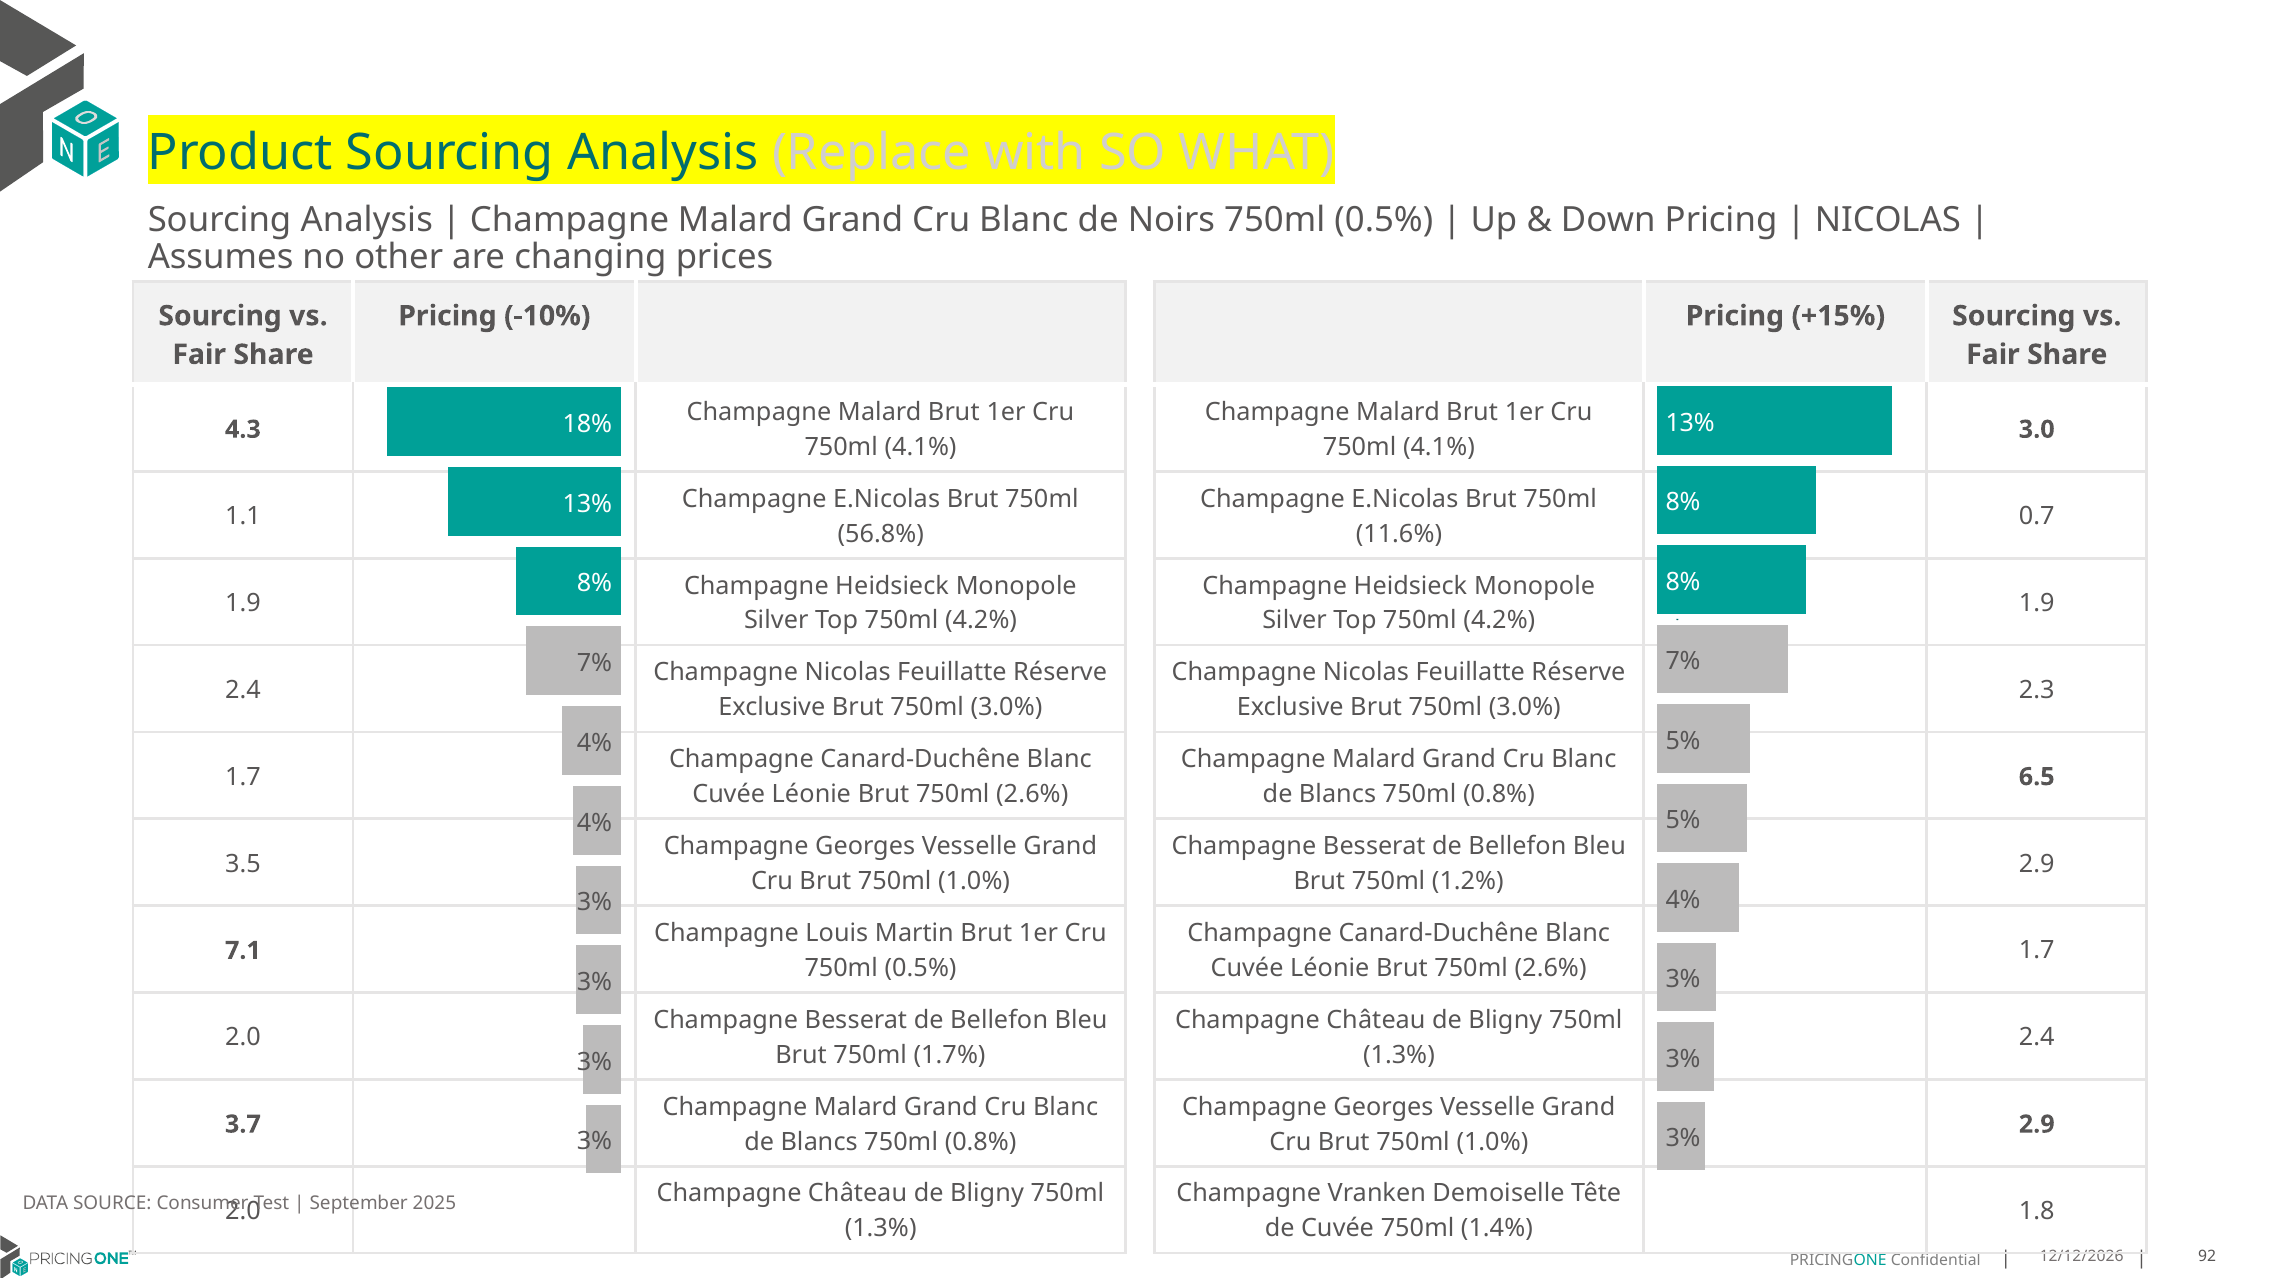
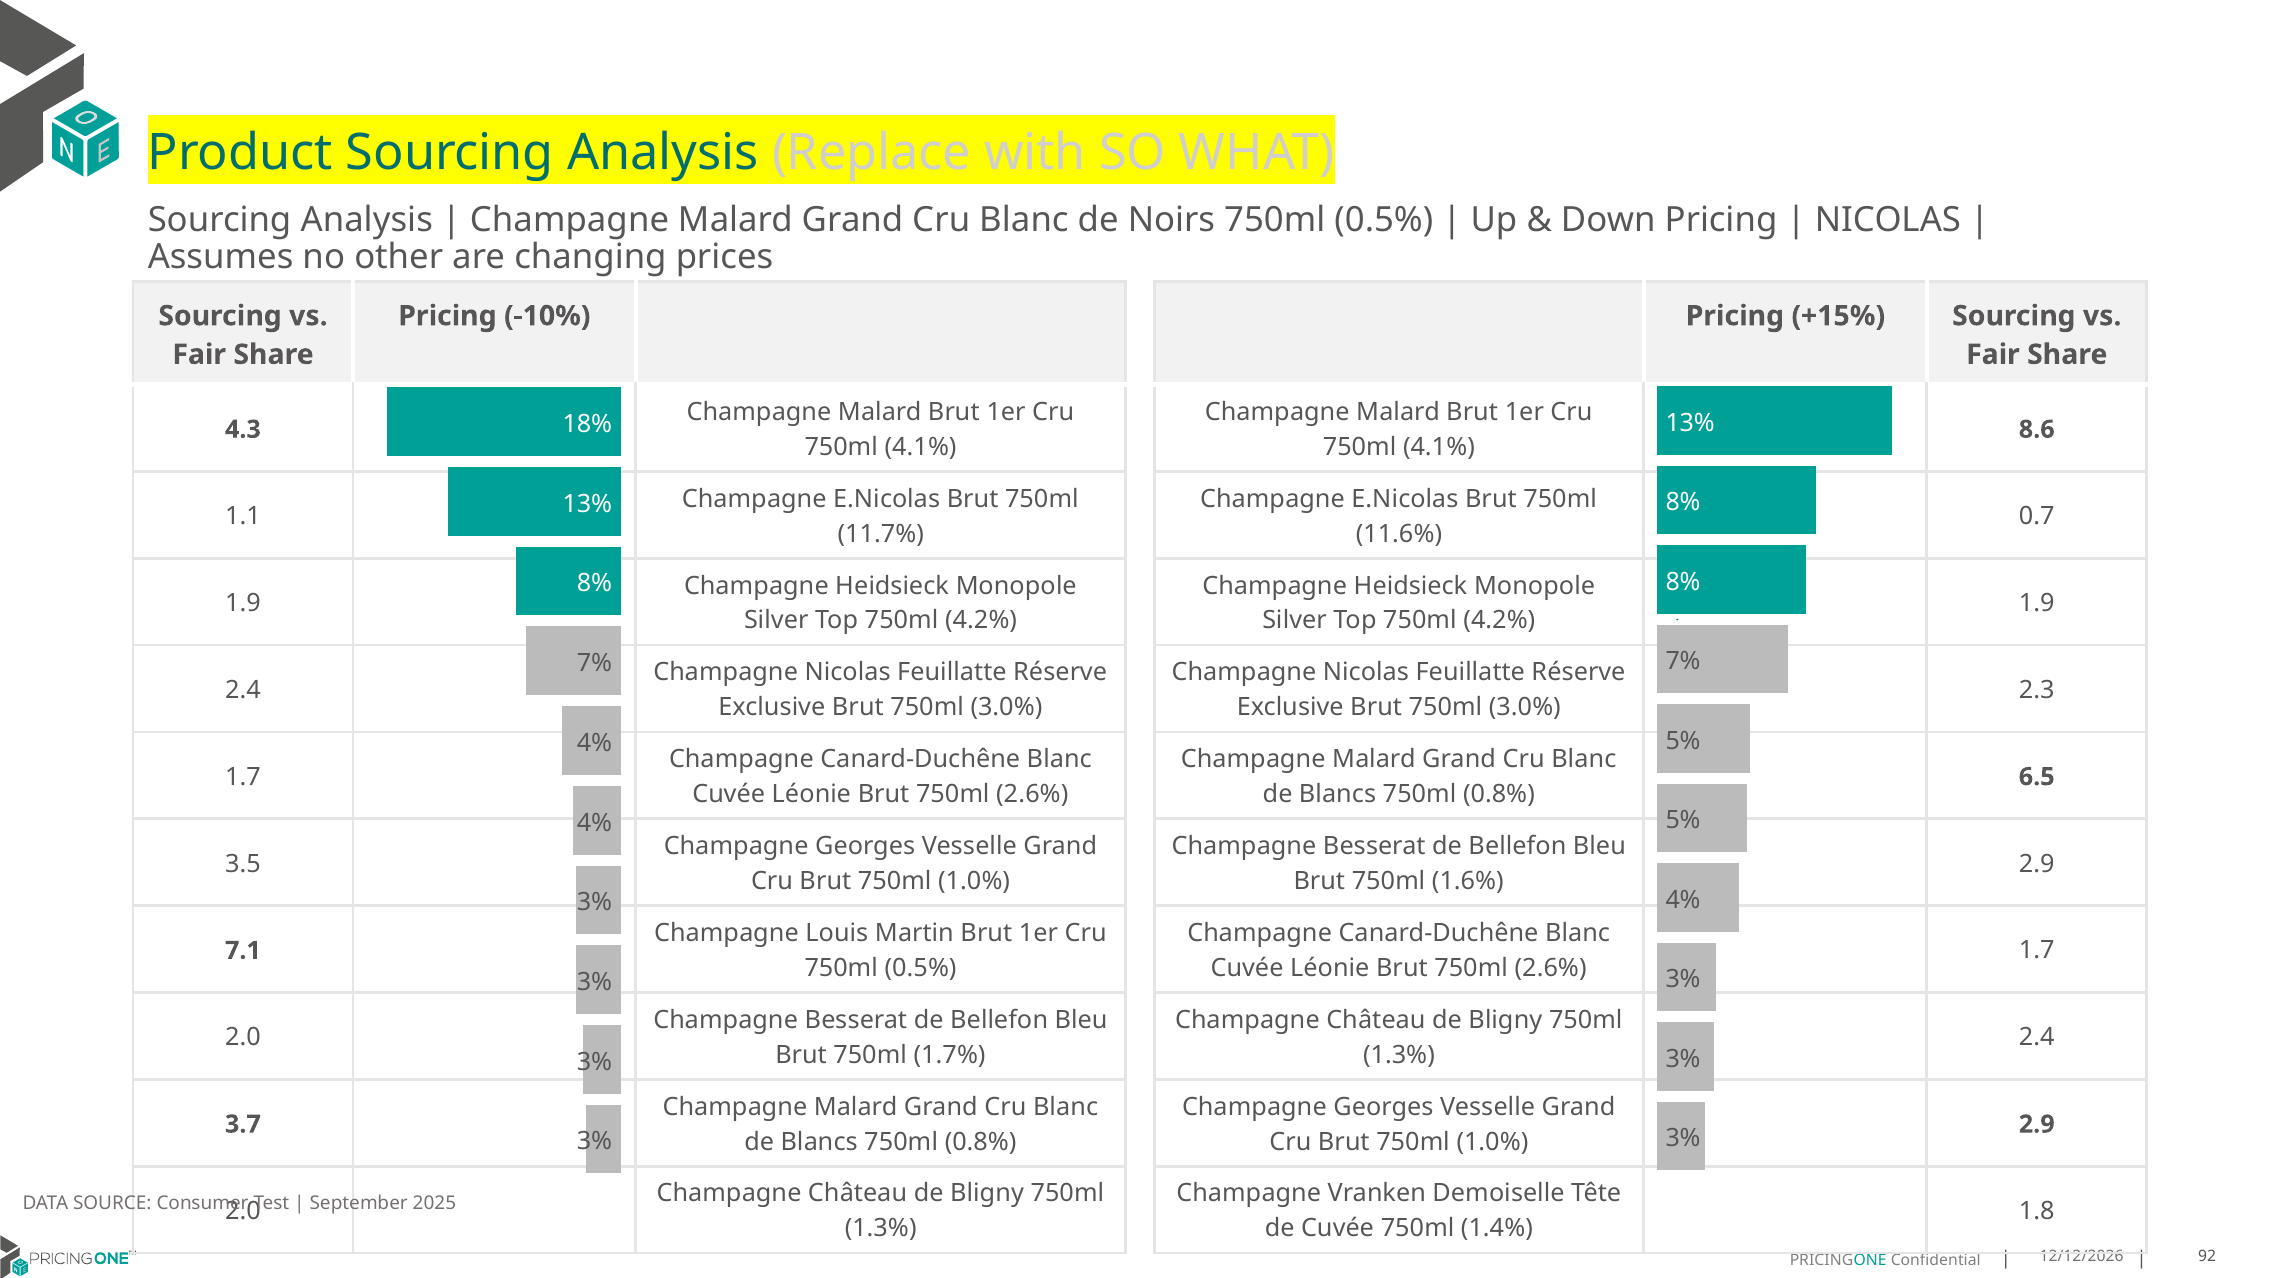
3.0: 3.0 -> 8.6 (2037, 429)
56.8%: 56.8% -> 11.7% (881, 534)
1.2%: 1.2% -> 1.6% (1468, 881)
